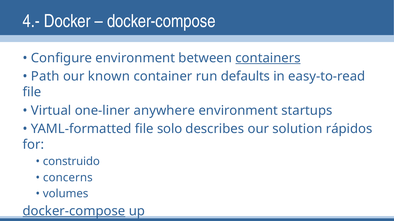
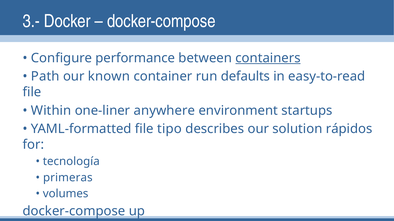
4.-: 4.- -> 3.- (31, 21)
Configure environment: environment -> performance (135, 58)
Virtual: Virtual -> Within (51, 111)
solo: solo -> tipo (169, 129)
construido: construido -> tecnología (71, 162)
concerns: concerns -> primeras (68, 178)
docker-compose underline: present -> none (74, 212)
